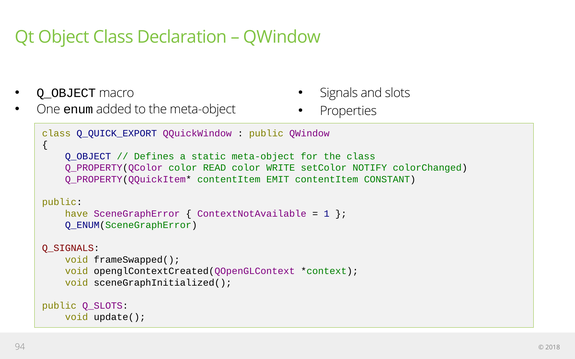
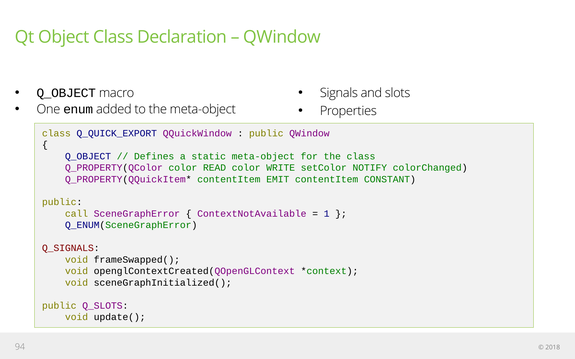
have: have -> call (77, 214)
